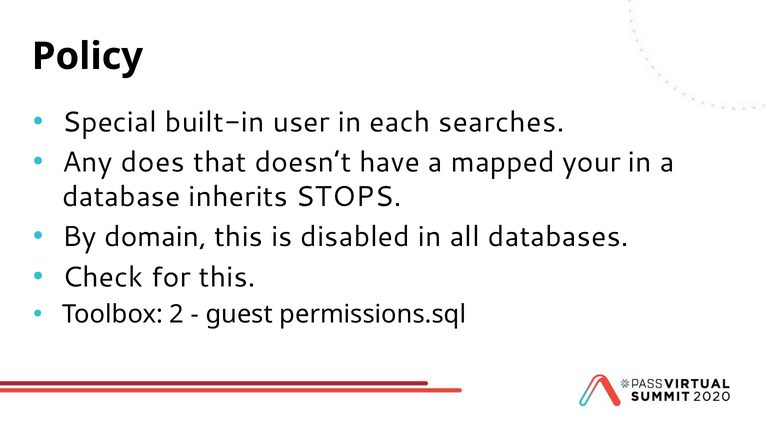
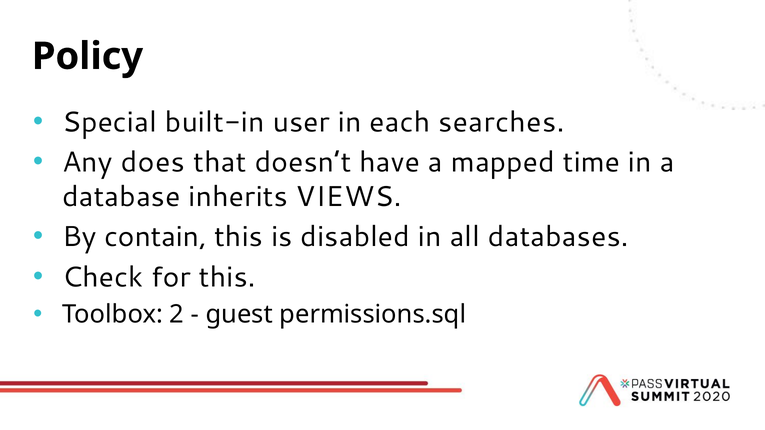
your: your -> time (592, 163)
STOPS: STOPS -> VIEWS (349, 197)
domain: domain -> contain (156, 237)
